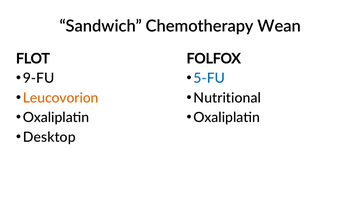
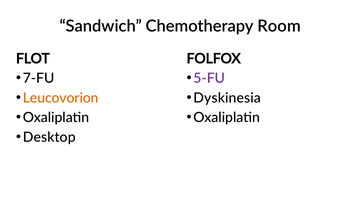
Wean: Wean -> Room (279, 26)
9-FU: 9-FU -> 7-FU (39, 78)
5-FU colour: blue -> purple (209, 78)
Nutritional: Nutritional -> Dyskinesia (227, 98)
